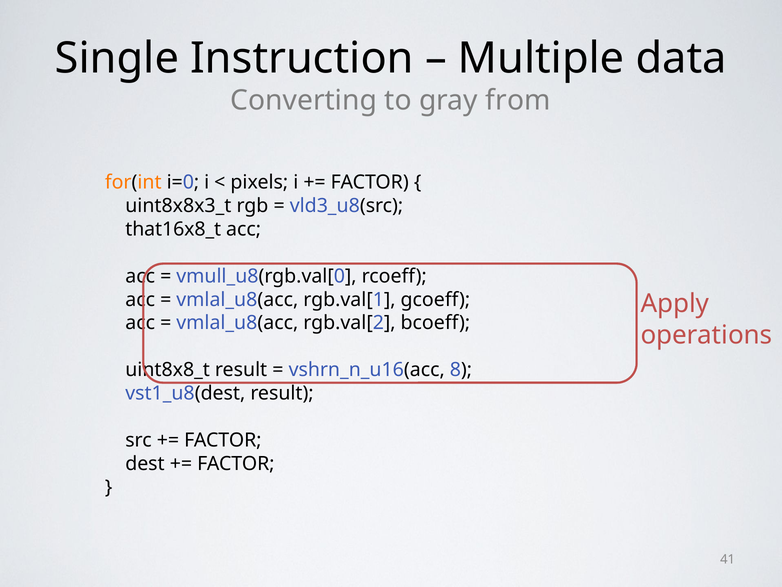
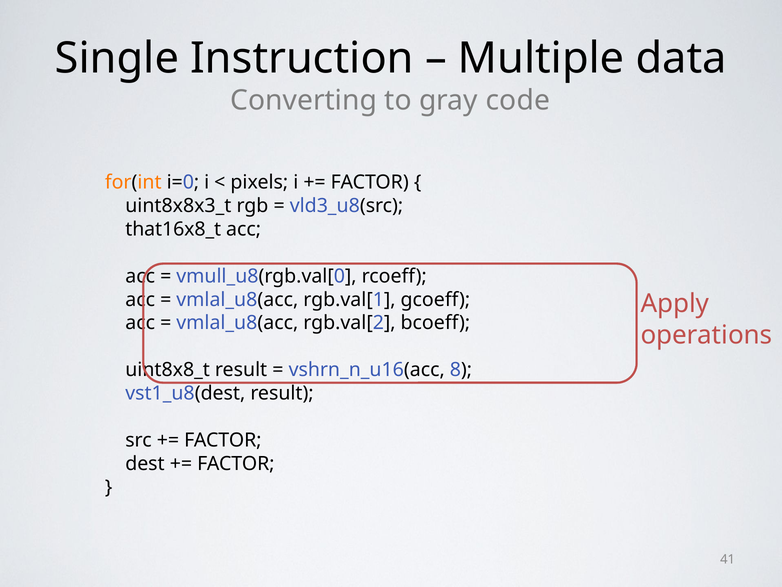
from: from -> code (518, 100)
